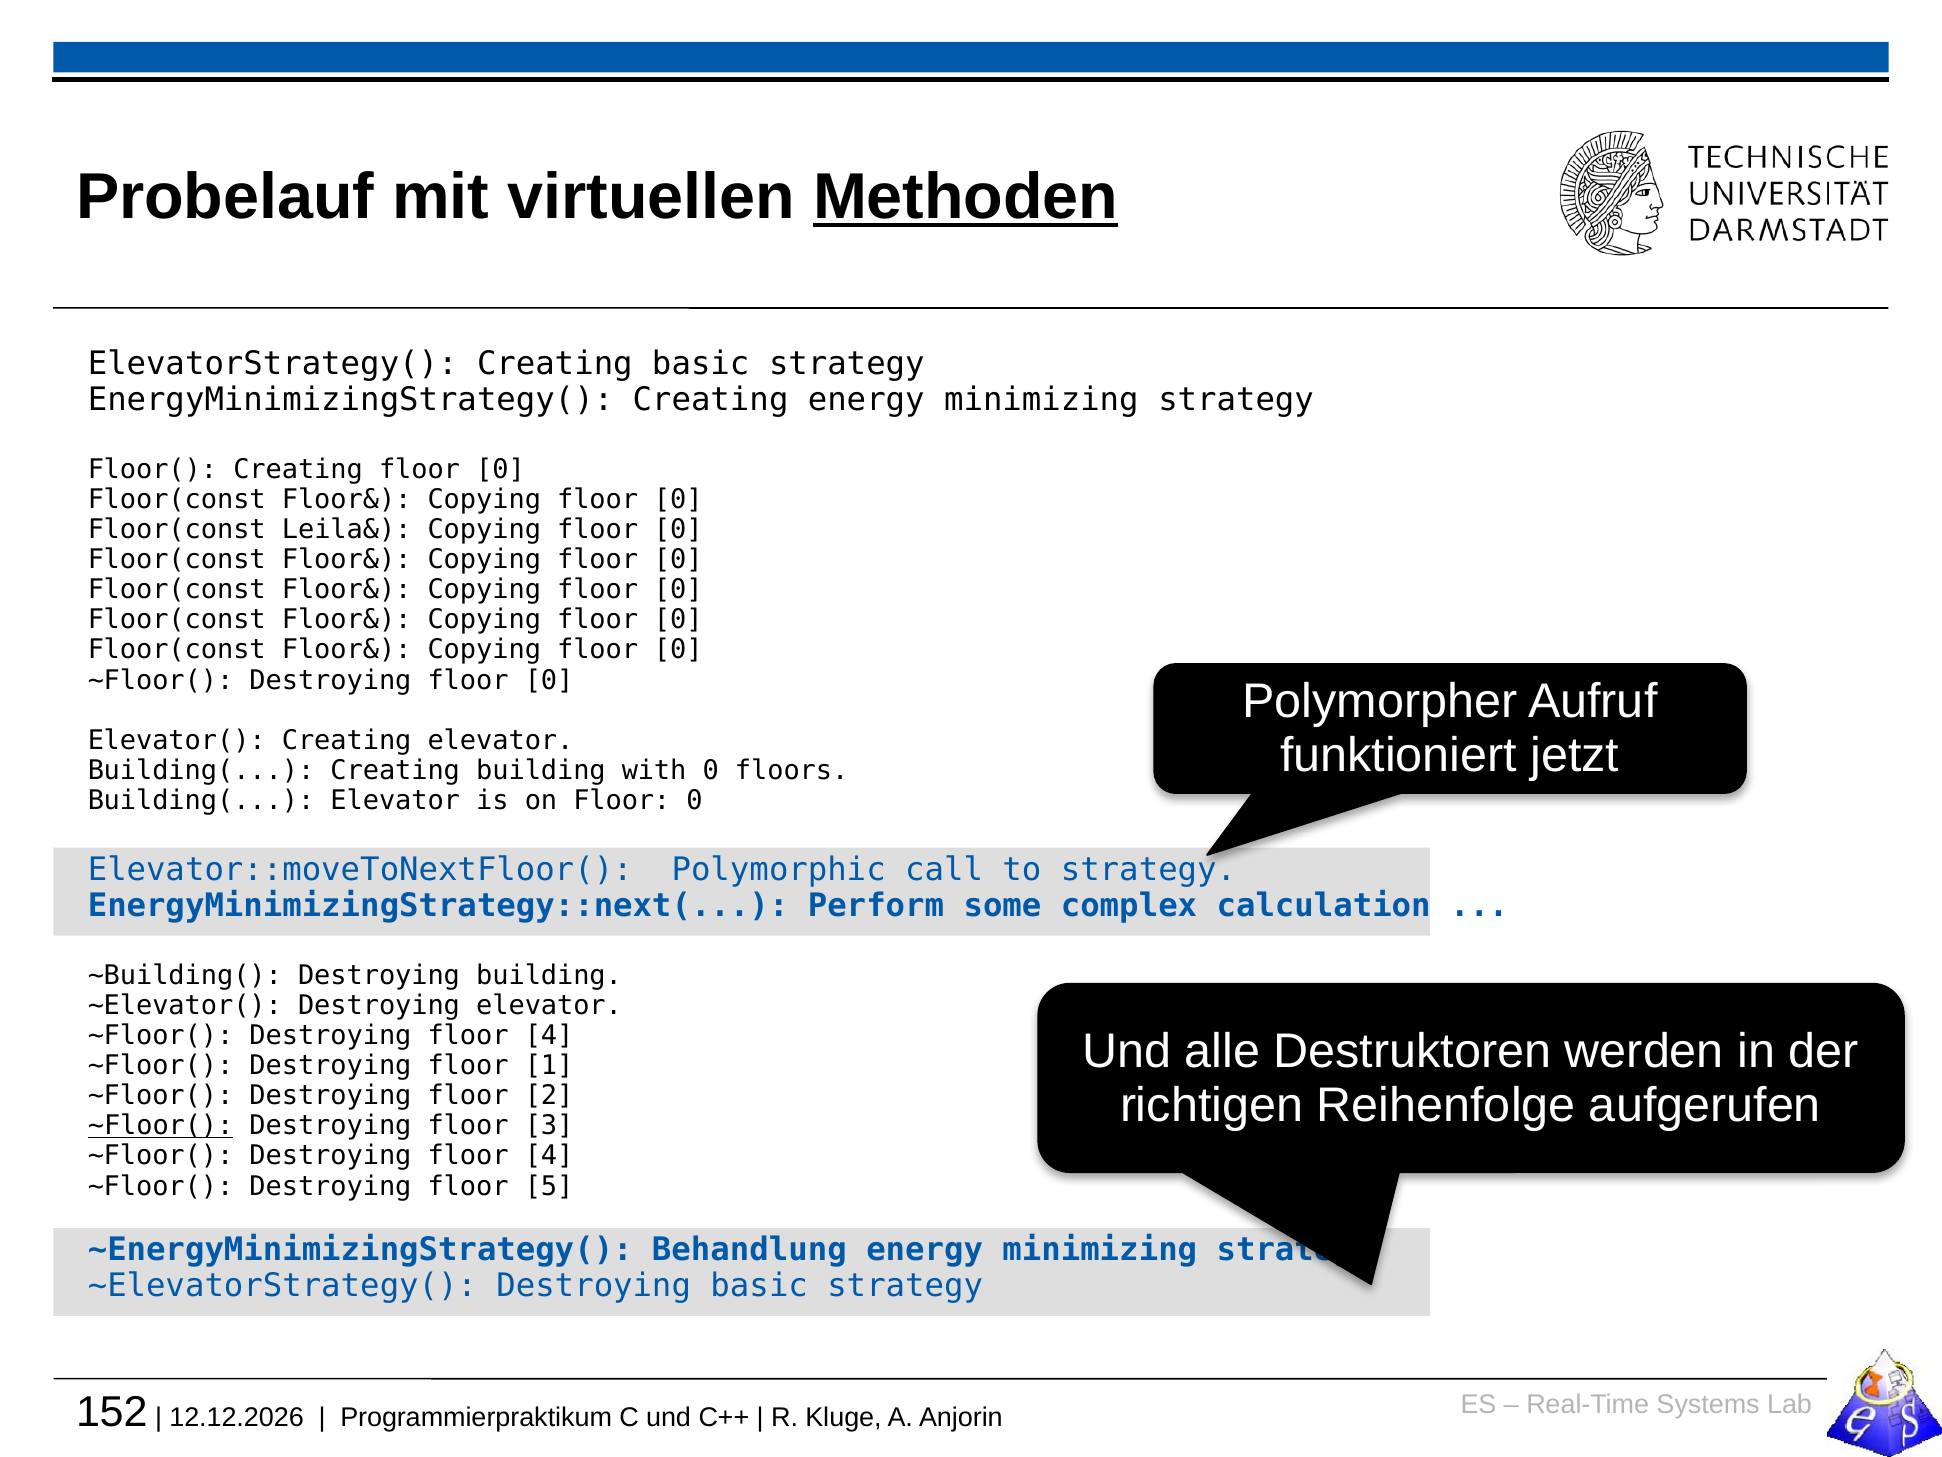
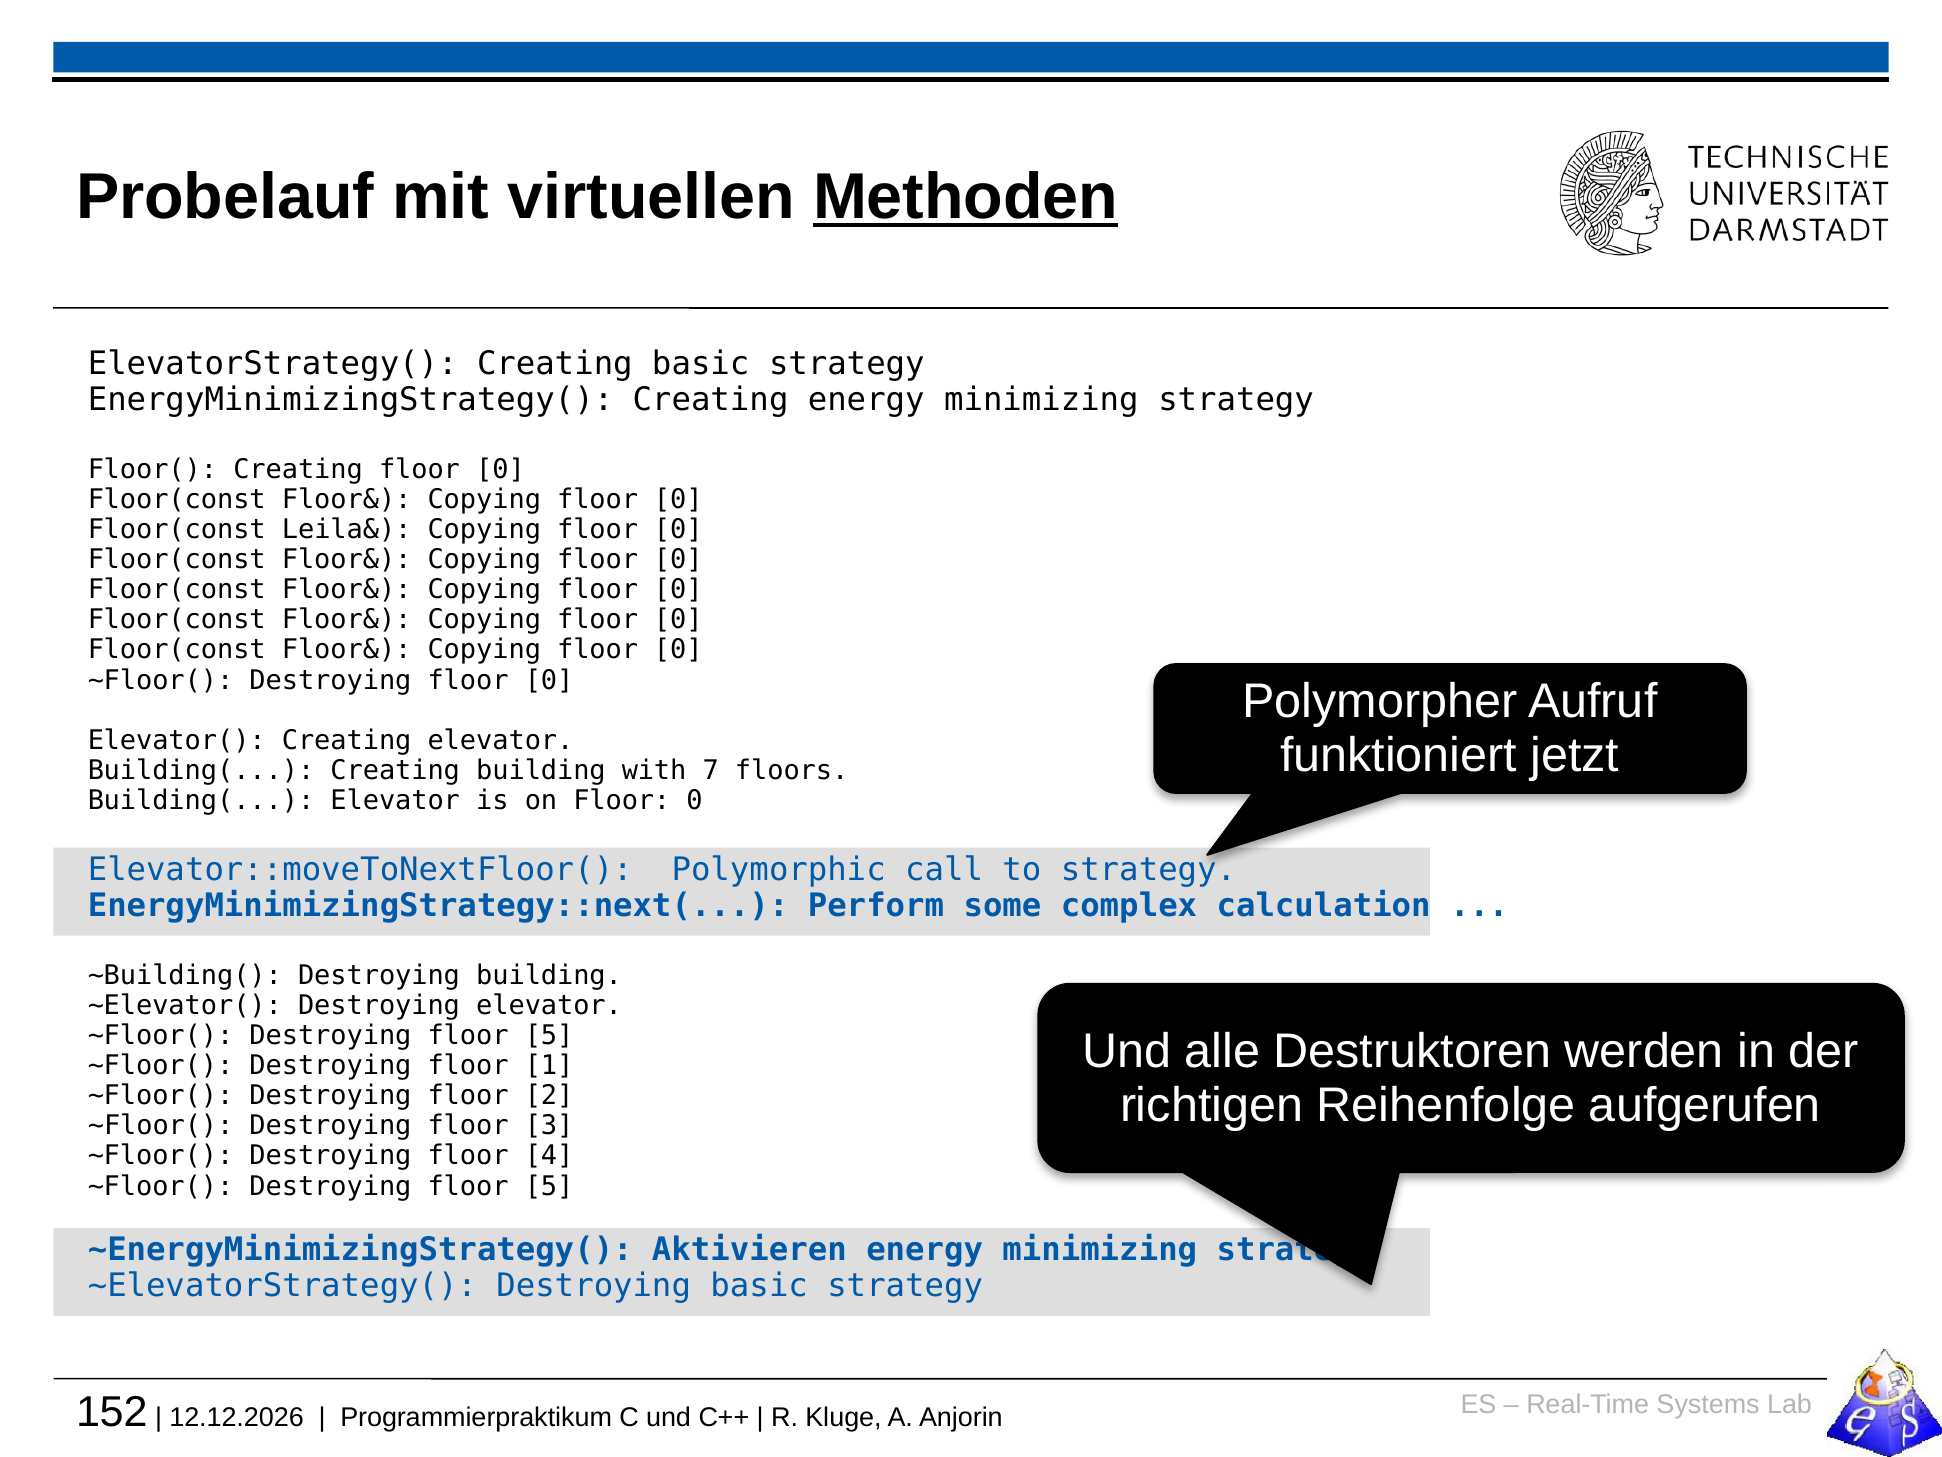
with 0: 0 -> 7 (711, 770)
4: 4 -> 5 (549, 1035)
~Floor( underline: present -> none (161, 1125)
Behandlung: Behandlung -> Aktivieren (749, 1249)
